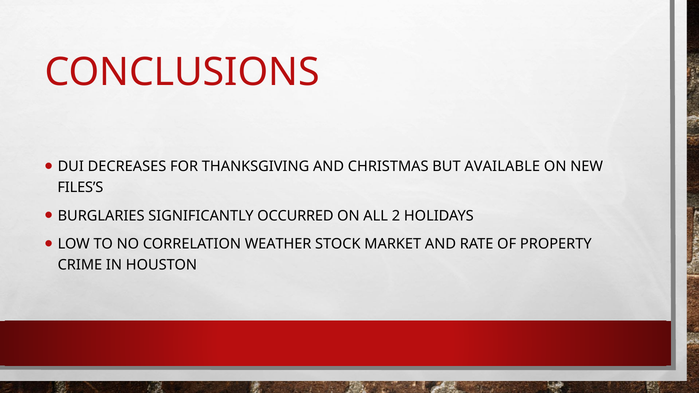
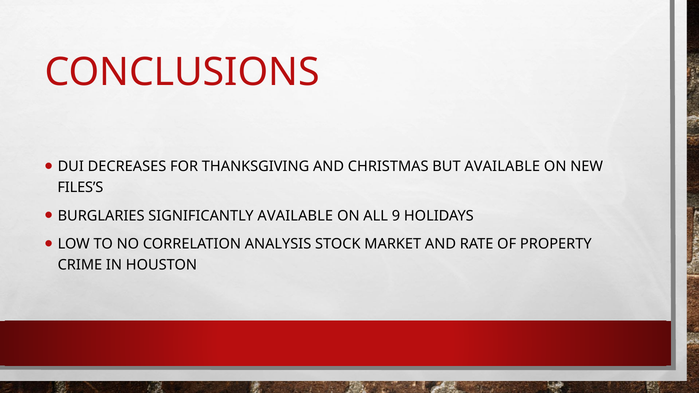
SIGNIFICANTLY OCCURRED: OCCURRED -> AVAILABLE (295, 216)
2: 2 -> 9 (396, 216)
WEATHER: WEATHER -> ANALYSIS (278, 244)
